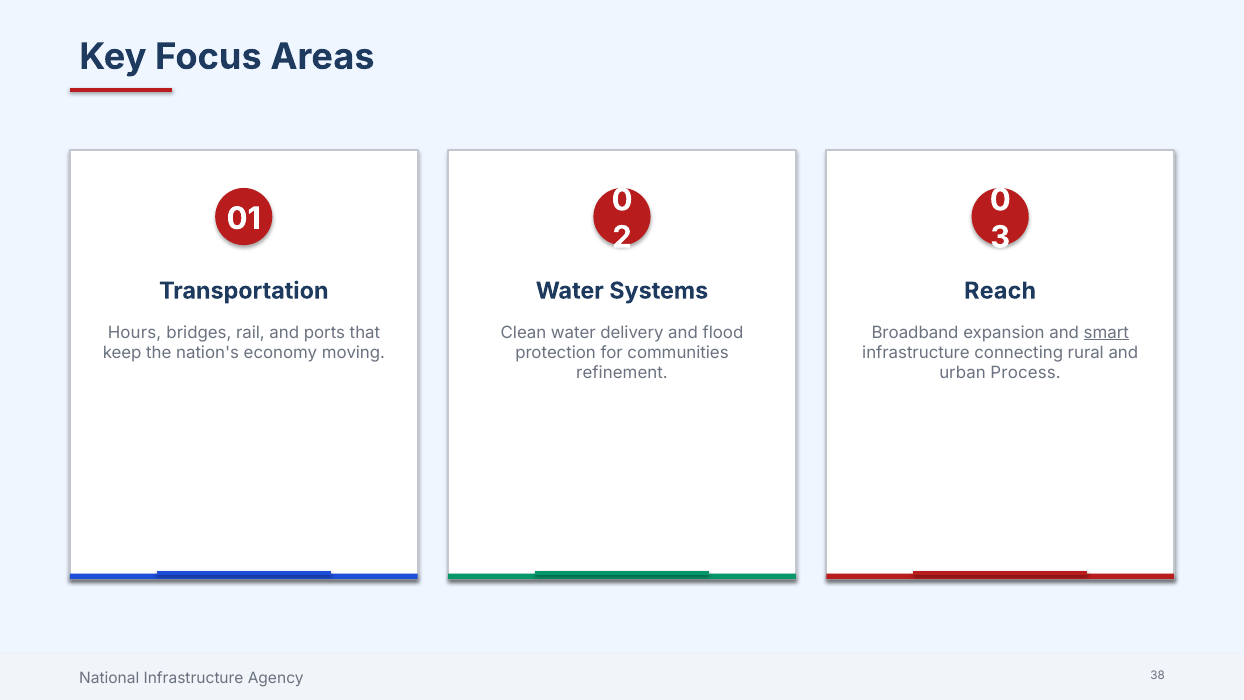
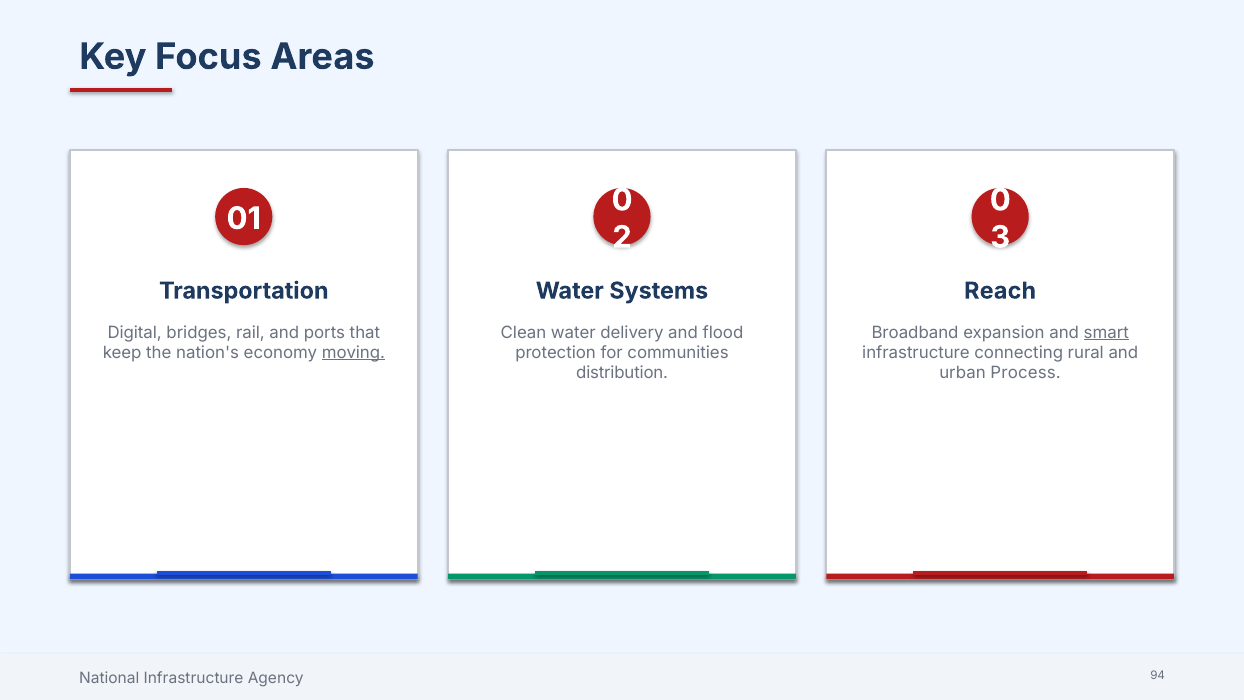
Hours: Hours -> Digital (135, 332)
moving underline: none -> present (353, 353)
refinement: refinement -> distribution (622, 373)
38: 38 -> 94 (1158, 676)
